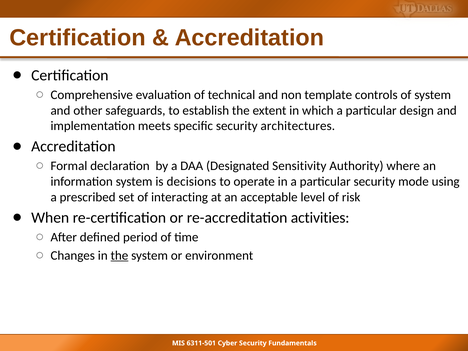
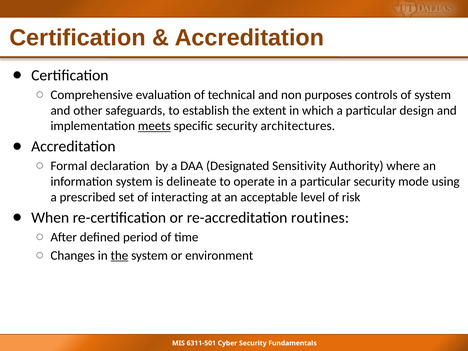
template: template -> purposes (328, 95)
meets underline: none -> present (154, 126)
decisions: decisions -> delineate (191, 182)
activities: activities -> routines (320, 218)
